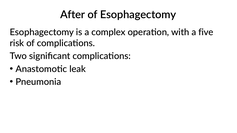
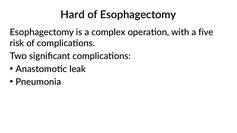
After: After -> Hard (73, 15)
